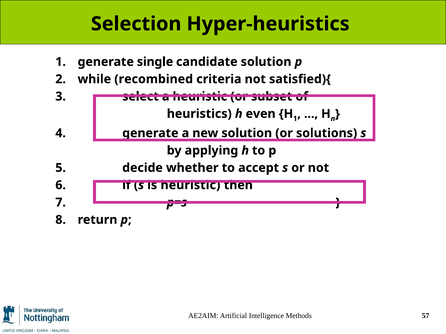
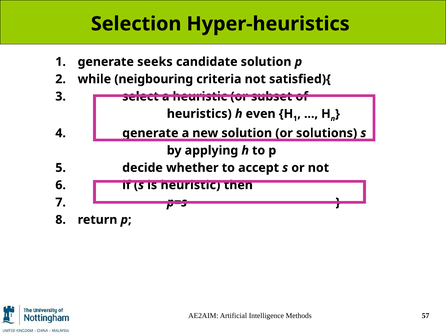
single: single -> seeks (155, 62)
recombined: recombined -> neigbouring (154, 79)
